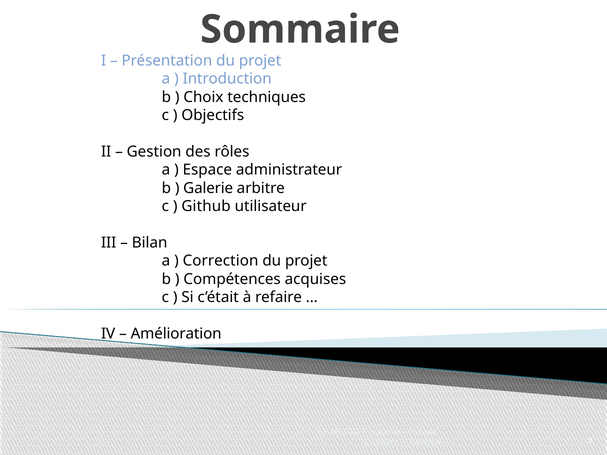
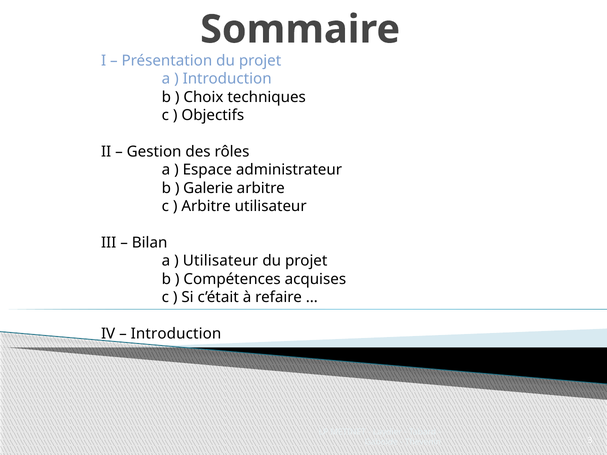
Github: Github -> Arbitre (206, 206)
Correction: Correction -> Utilisateur (220, 261)
Amélioration: Amélioration -> Introduction (176, 334)
